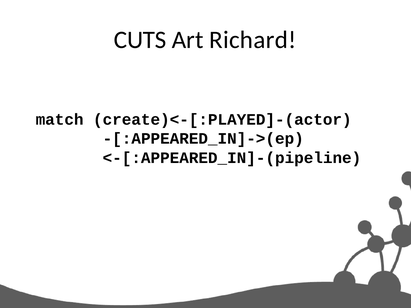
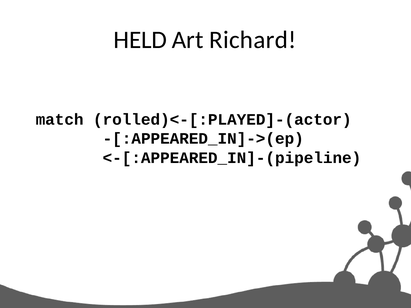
CUTS: CUTS -> HELD (140, 40)
create)<-[:PLAYED]-(actor: create)<-[:PLAYED]-(actor -> rolled)<-[:PLAYED]-(actor (222, 120)
